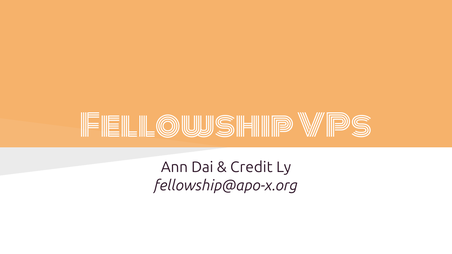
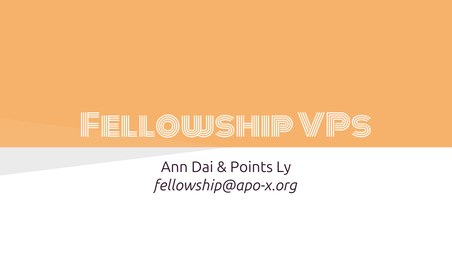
Credit: Credit -> Points (251, 168)
